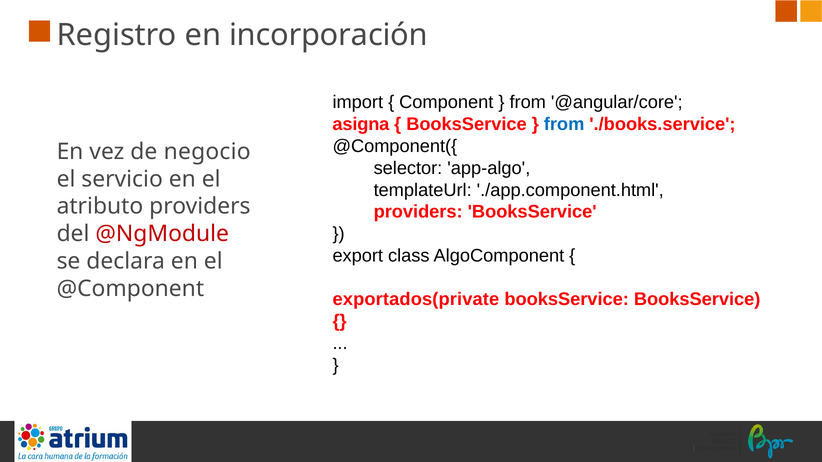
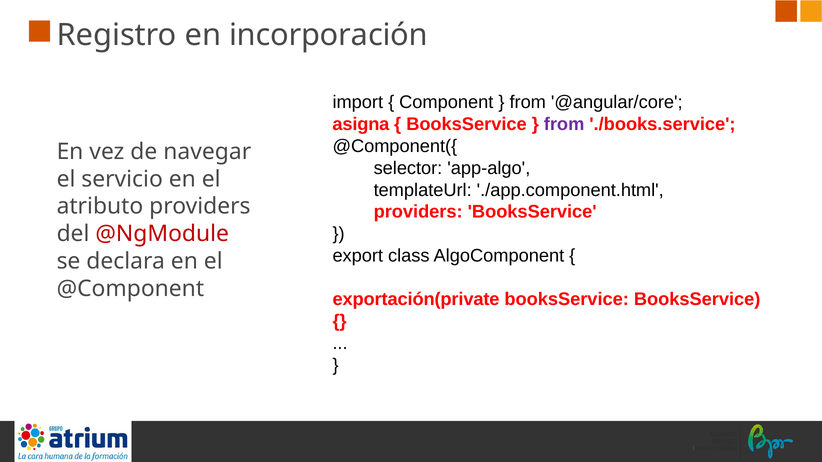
from colour: blue -> purple (564, 124)
negocio: negocio -> navegar (207, 152)
exportados(private: exportados(private -> exportación(private (416, 300)
